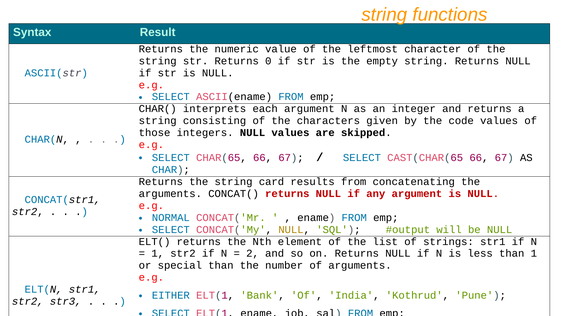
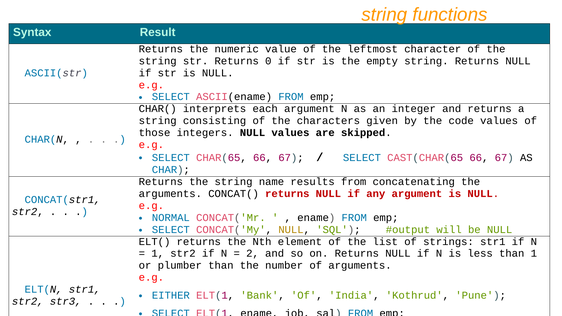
card: card -> name (271, 182)
special: special -> plumber (180, 266)
